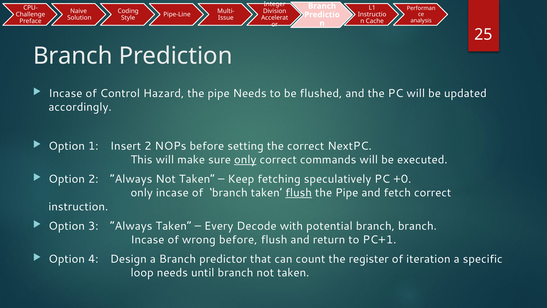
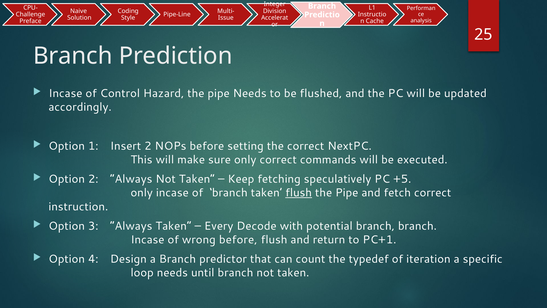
only underline: present -> none (245, 160)
+0: +0 -> +5 (402, 179)
register: register -> typedef (369, 259)
